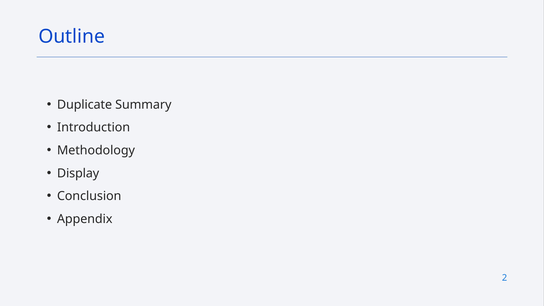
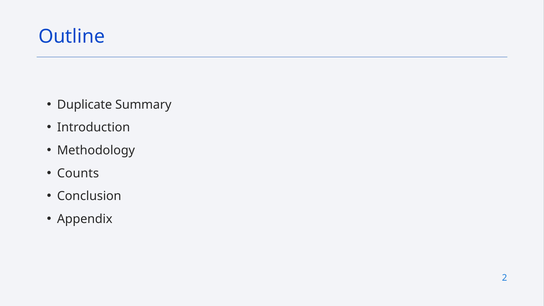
Display: Display -> Counts (78, 173)
